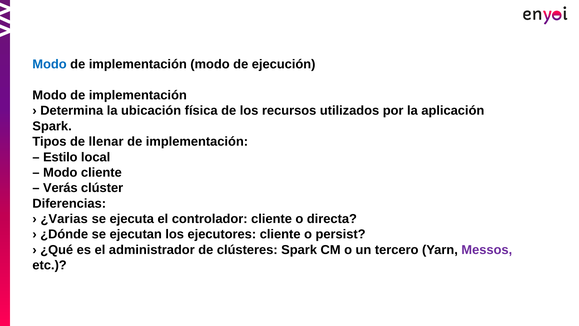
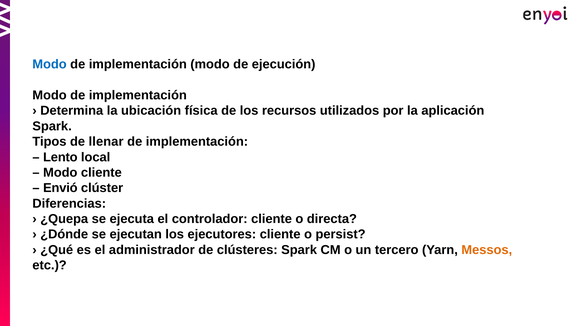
Estilo: Estilo -> Lento (60, 157)
Verás: Verás -> Envió (60, 188)
¿Varias: ¿Varias -> ¿Quepa (64, 219)
Messos colour: purple -> orange (487, 250)
